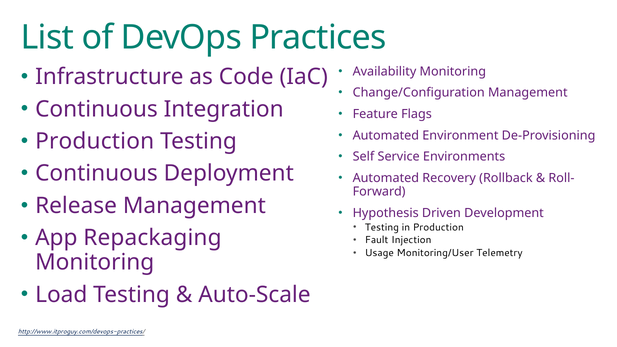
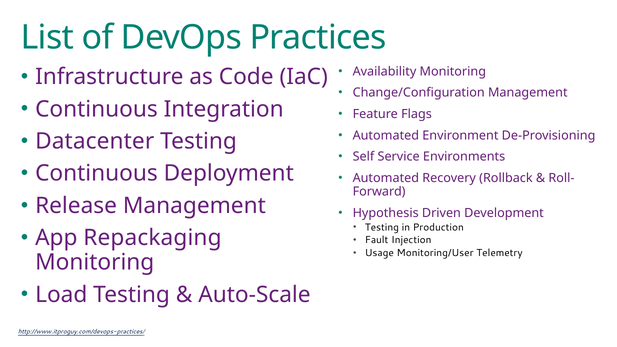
Production: Production -> Datacenter (95, 141)
